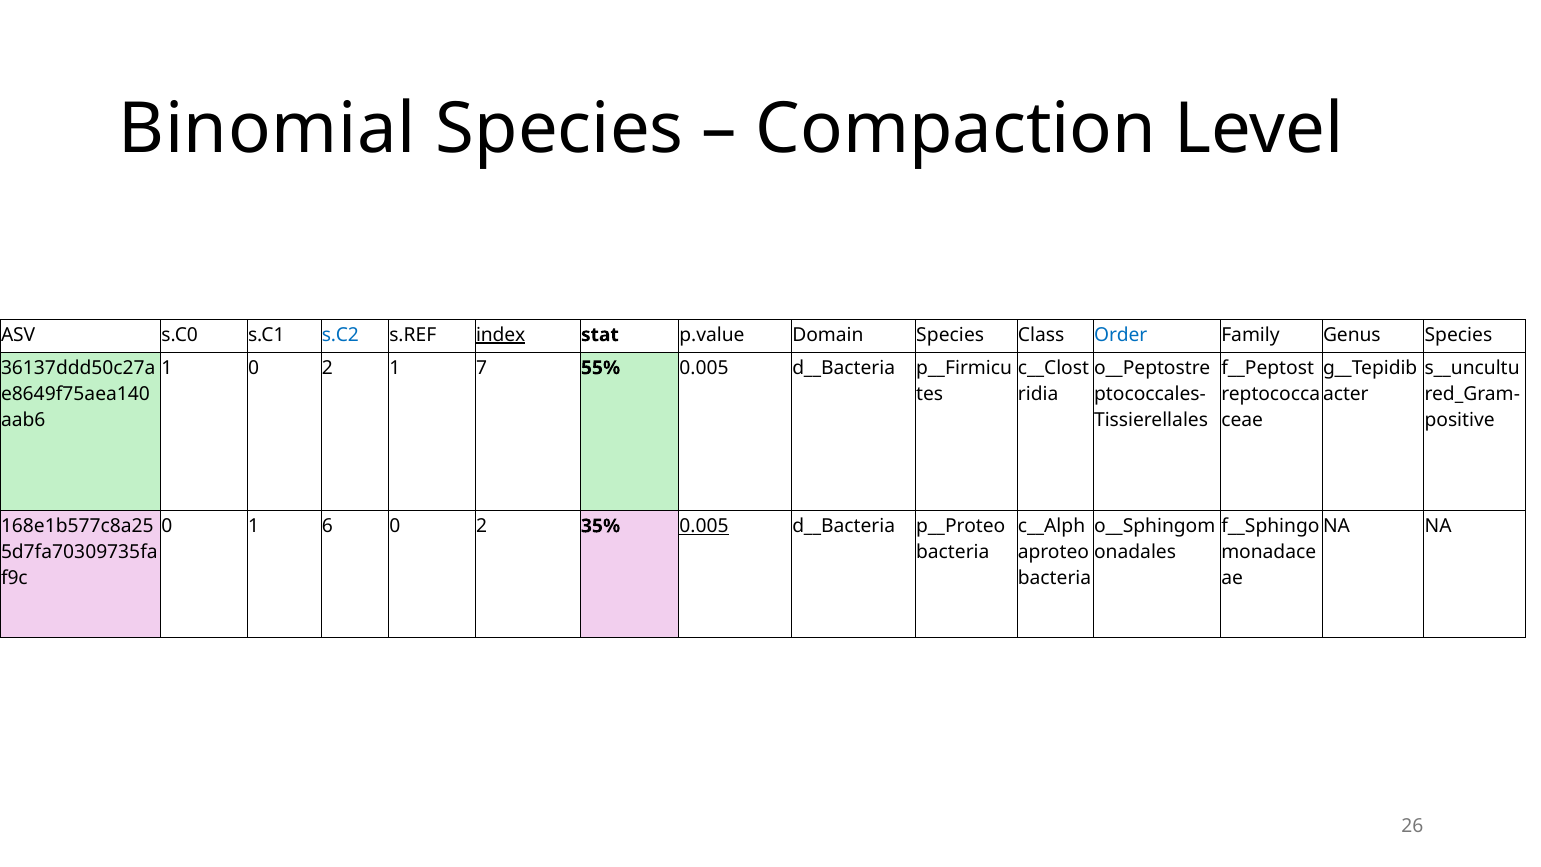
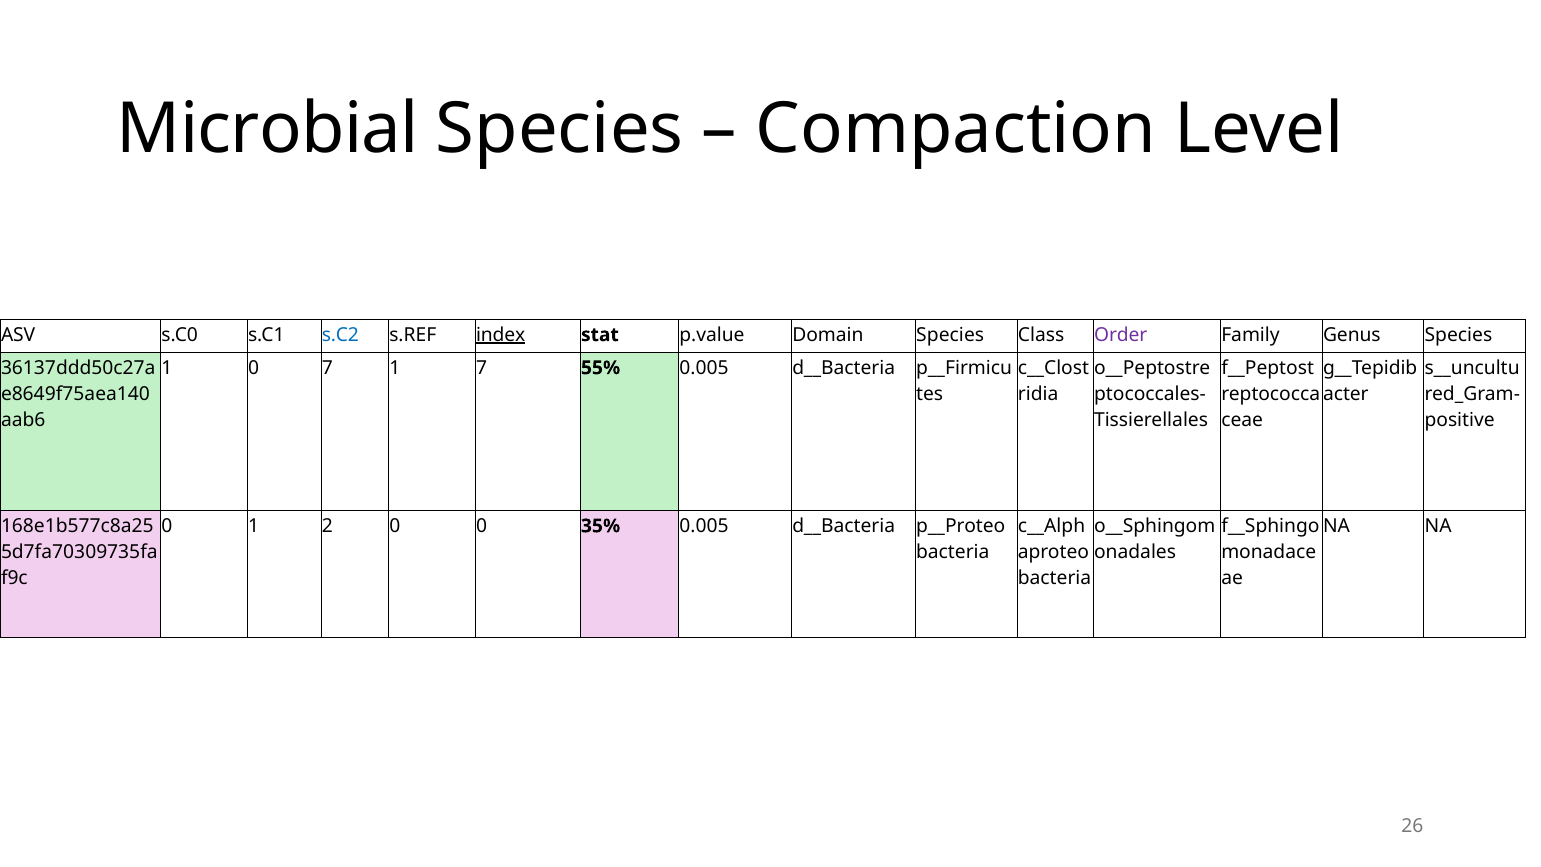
Binomial: Binomial -> Microbial (268, 129)
Order colour: blue -> purple (1121, 335)
1 0 2: 2 -> 7 (327, 368)
6: 6 -> 2 (327, 526)
2: 2 -> 0 (482, 526)
0.005 underline: present -> none (704, 526)
